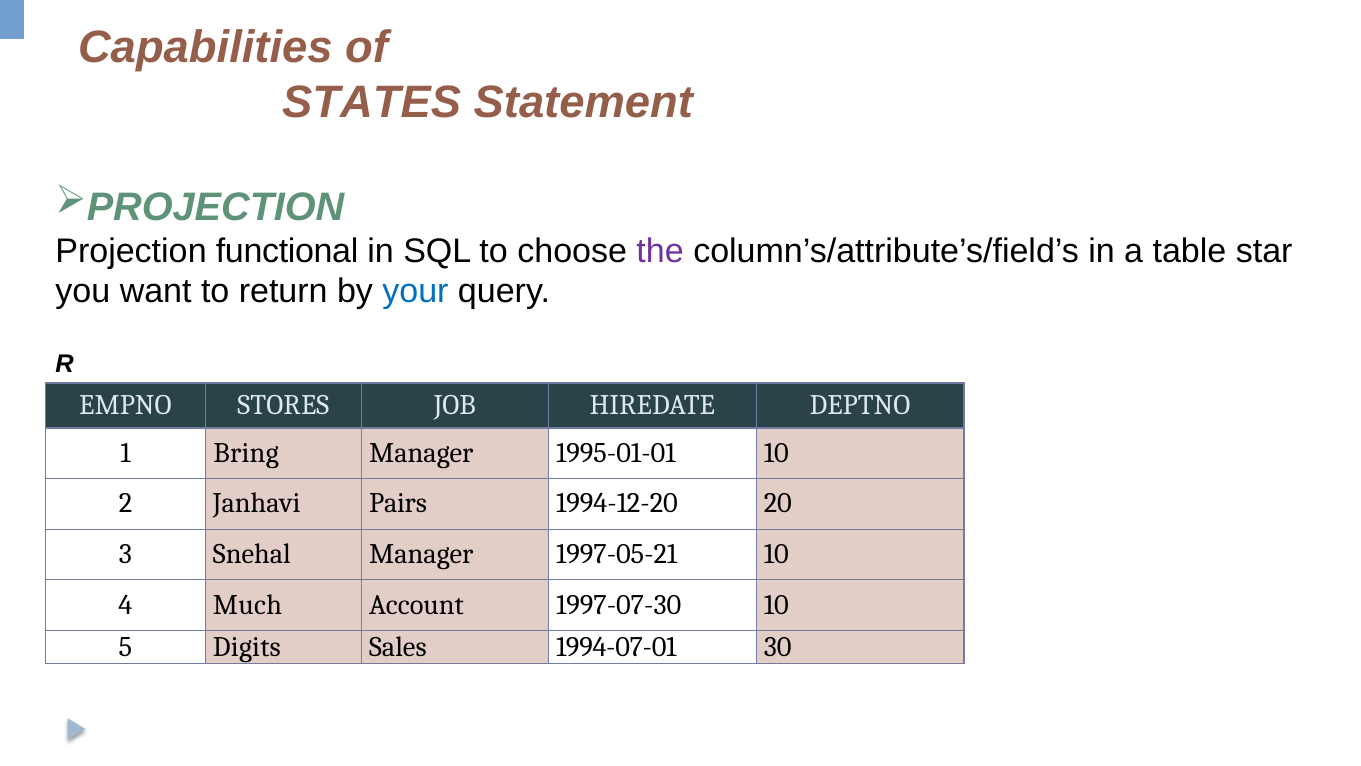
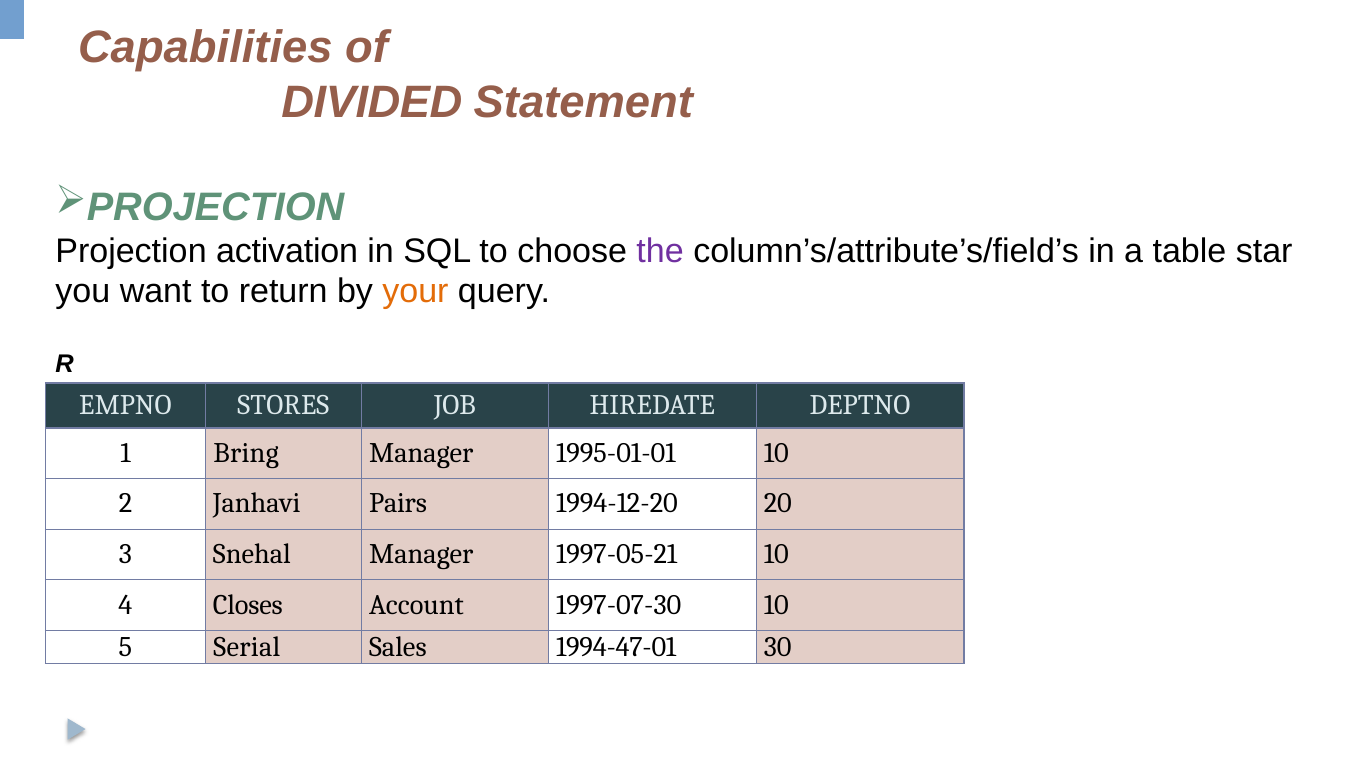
STATES: STATES -> DIVIDED (372, 102)
functional: functional -> activation (287, 251)
your colour: blue -> orange (415, 292)
Much: Much -> Closes (248, 604)
Digits: Digits -> Serial (247, 646)
1994-07-01: 1994-07-01 -> 1994-47-01 (616, 646)
